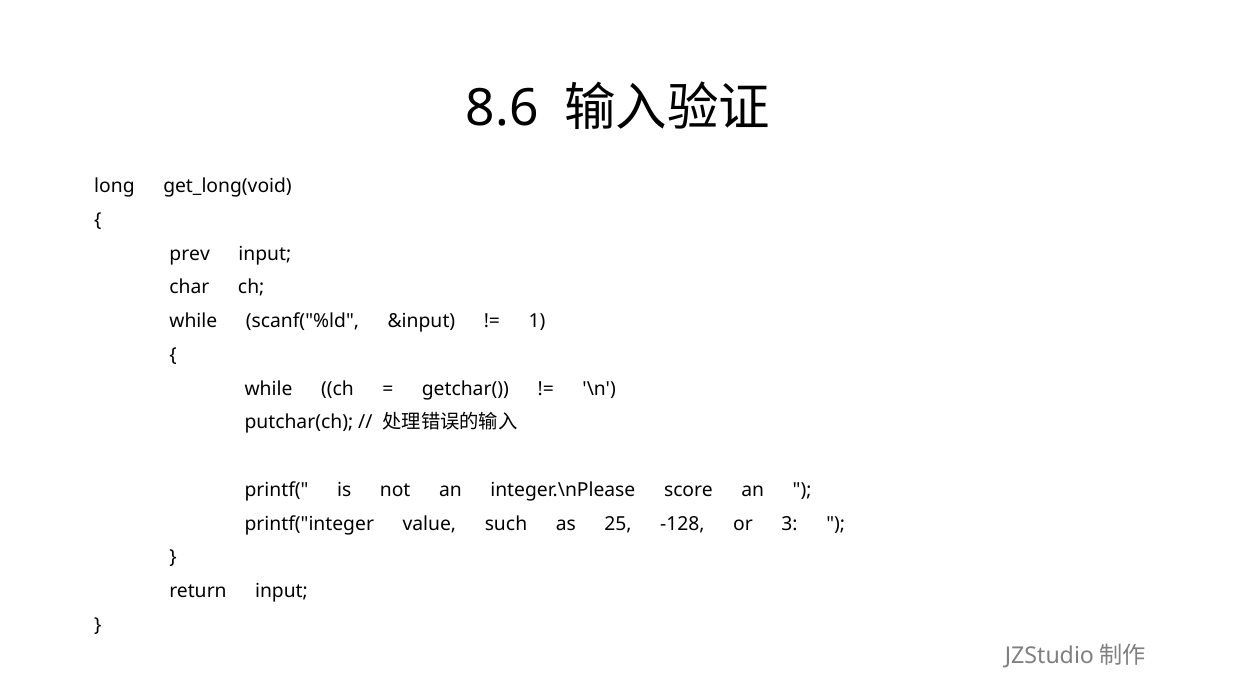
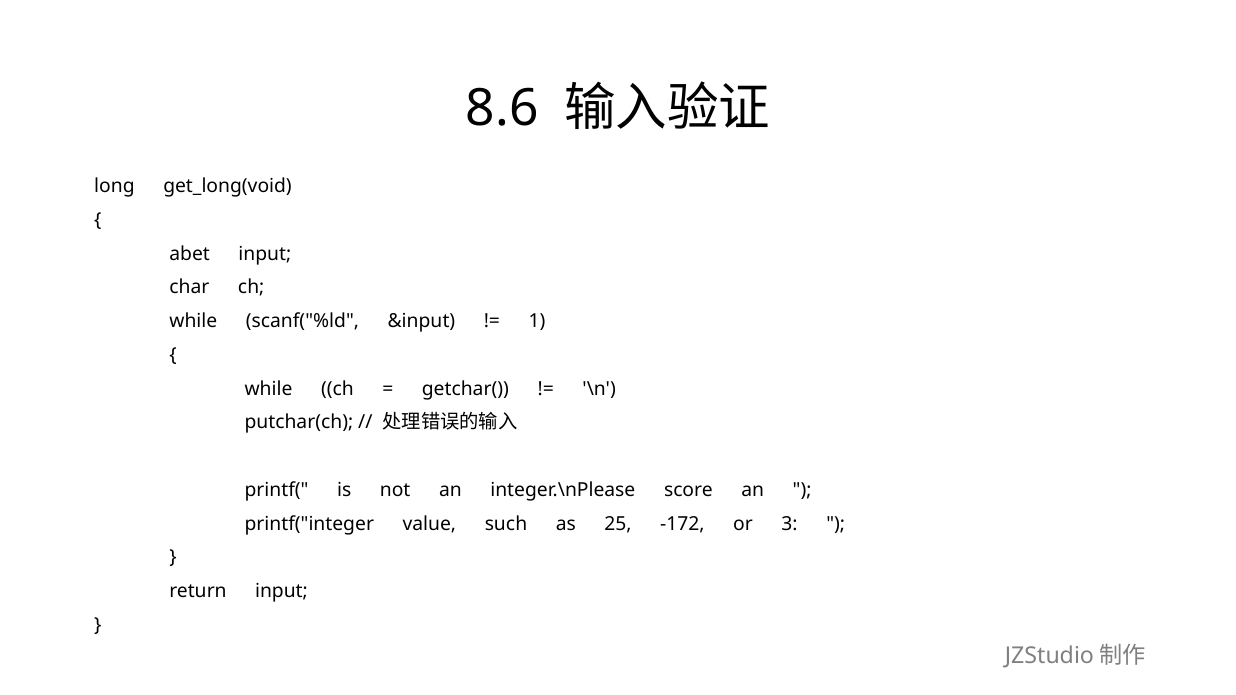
prev: prev -> abet (190, 254)
-128: -128 -> -172 (682, 524)
